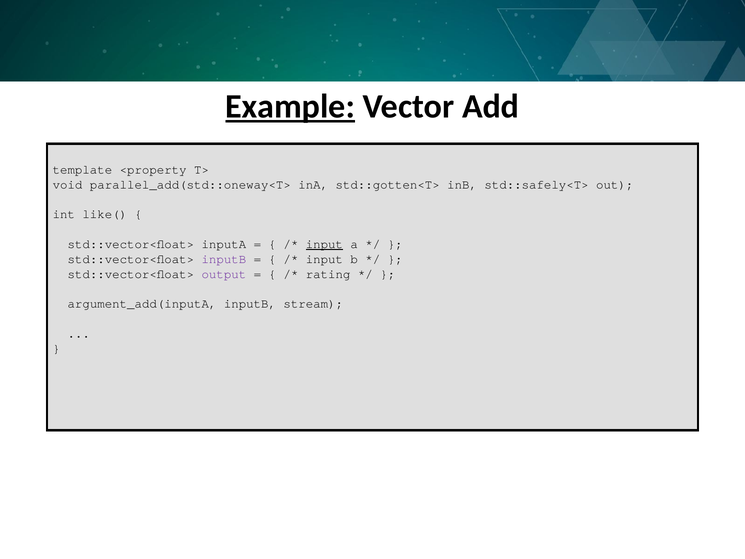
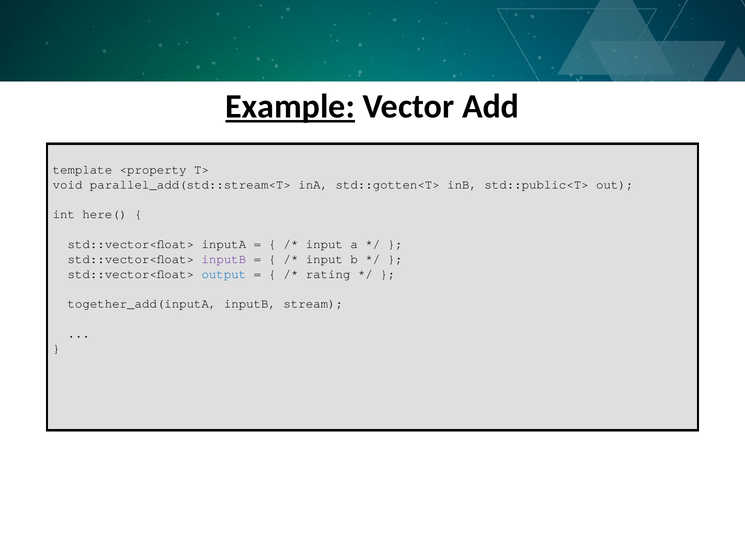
parallel_add(std::oneway<T>: parallel_add(std::oneway<T> -> parallel_add(std::stream<T> (190, 185)
std::safely<T>: std::safely<T> -> std::public<T> (537, 185)
like(: like( -> here( (105, 214)
input underline: present -> none (324, 244)
output colour: purple -> blue (224, 274)
argument_add(inputA: argument_add(inputA -> together_add(inputA (142, 304)
